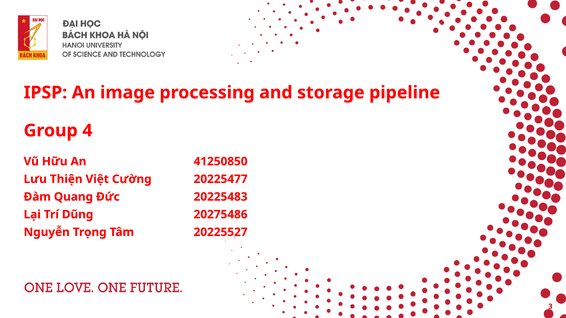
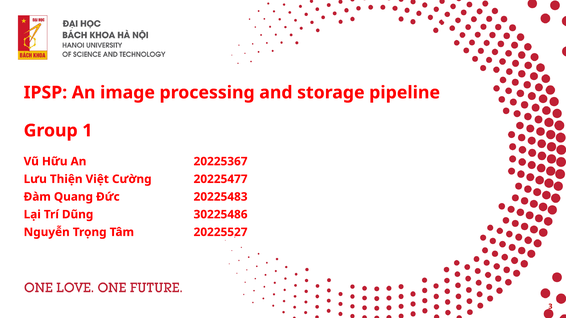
4: 4 -> 1 (87, 131)
41250850: 41250850 -> 20225367 (221, 162)
20275486: 20275486 -> 30225486 (221, 215)
